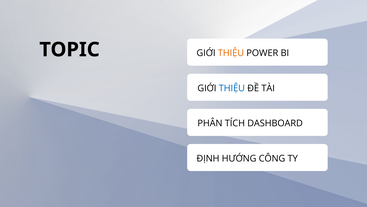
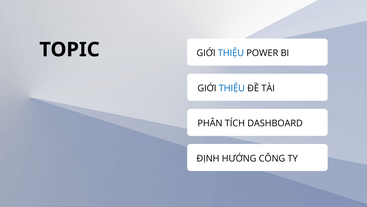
THIỆU colour: orange -> blue (231, 53)
